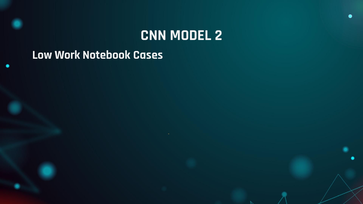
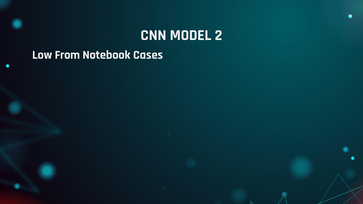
Work: Work -> From (67, 55)
